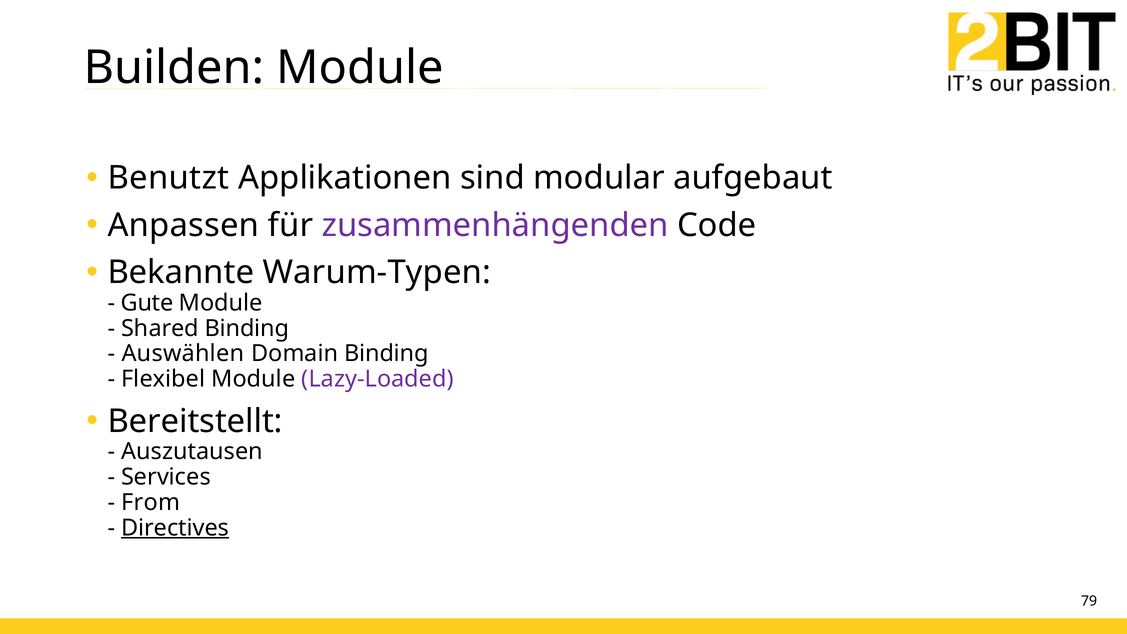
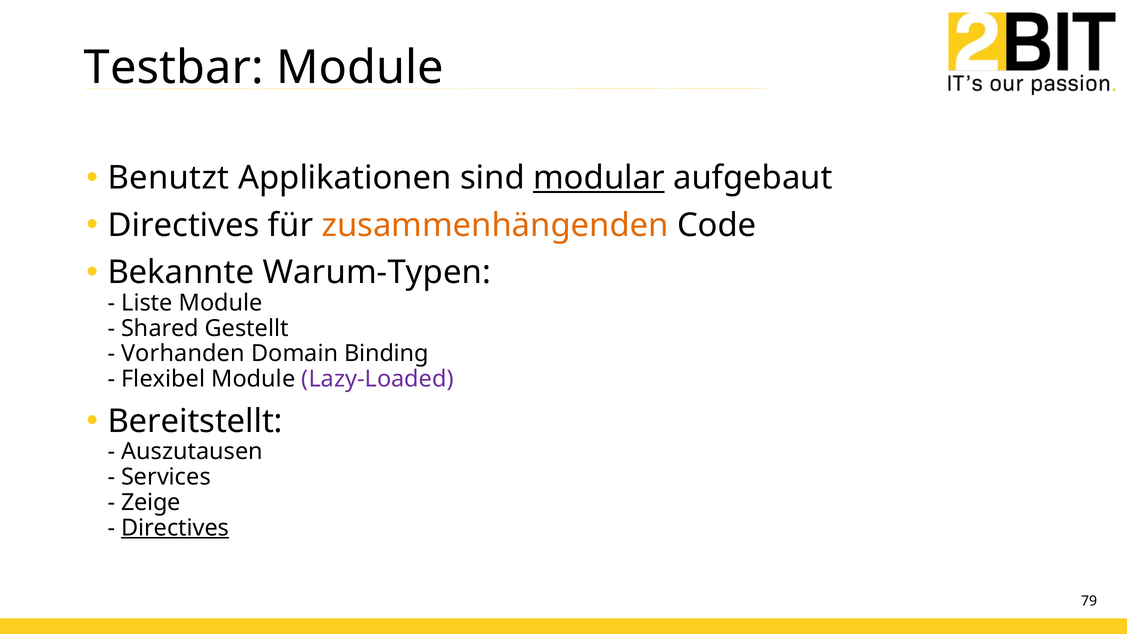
Builden: Builden -> Testbar (174, 68)
modular underline: none -> present (599, 178)
Anpassen: Anpassen -> Directives (183, 225)
zusammenhängenden colour: purple -> orange (495, 225)
Gute: Gute -> Liste (147, 303)
Shared Binding: Binding -> Gestellt (247, 328)
Auswählen: Auswählen -> Vorhanden (183, 354)
From: From -> Zeige (151, 502)
